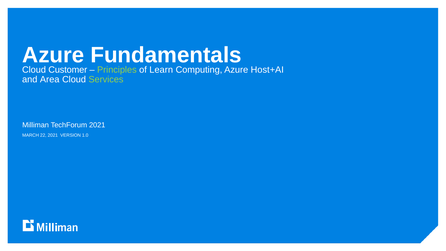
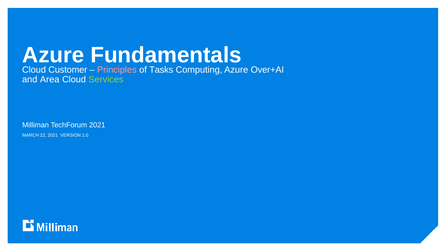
Principles colour: light green -> pink (117, 70)
Learn: Learn -> Tasks (161, 70)
Host+AI: Host+AI -> Over+AI (267, 70)
